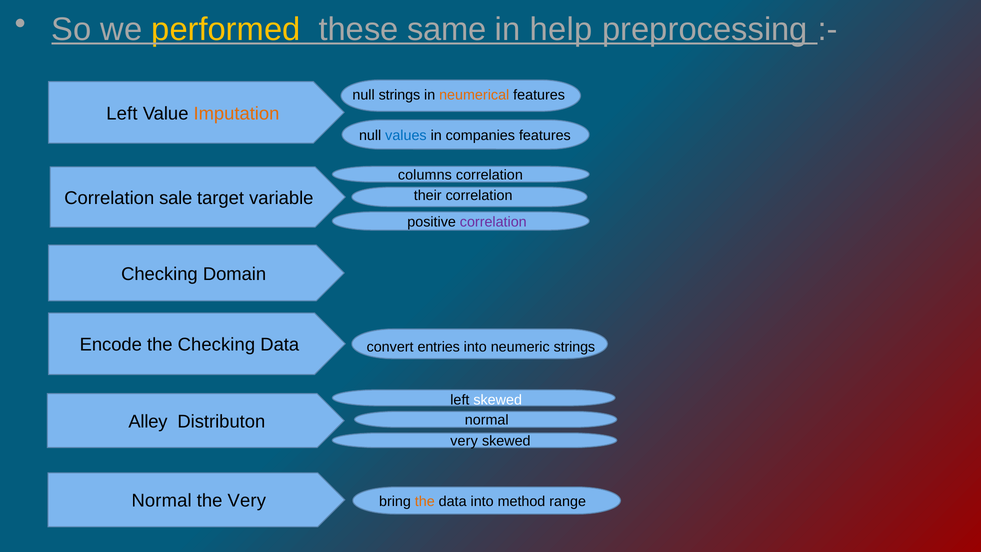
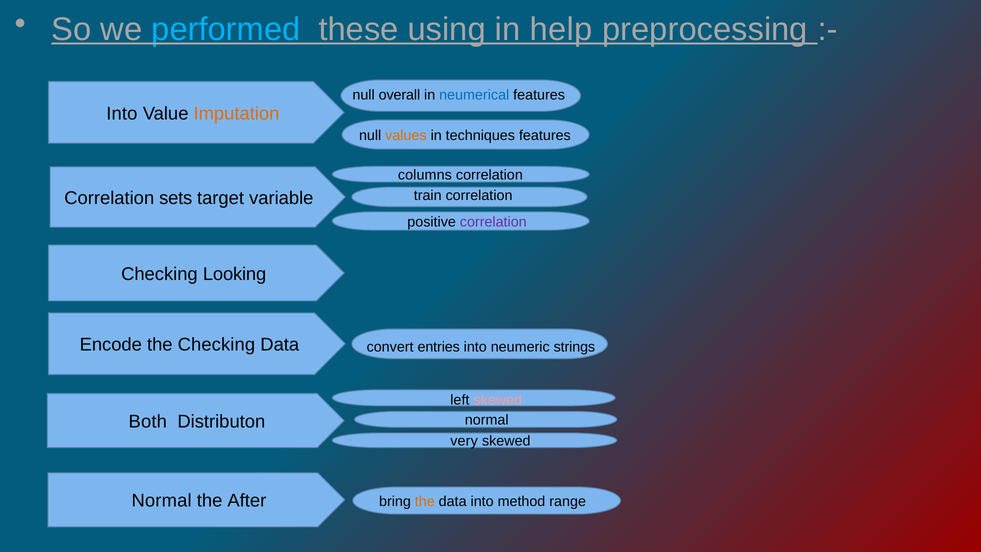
performed colour: yellow -> light blue (226, 29)
same: same -> using (447, 29)
null strings: strings -> overall (399, 95)
neumerical colour: orange -> blue (474, 95)
Left: Left -> Into (122, 113)
values colour: blue -> orange (406, 135)
companies: companies -> techniques (480, 135)
their: their -> train (428, 195)
sale: sale -> sets (176, 198)
Domain: Domain -> Looking (235, 274)
skewed colour: white -> pink (498, 400)
Alley: Alley -> Both (148, 422)
the Very: Very -> After (247, 501)
